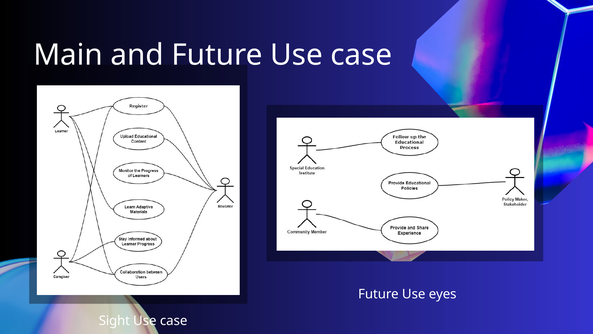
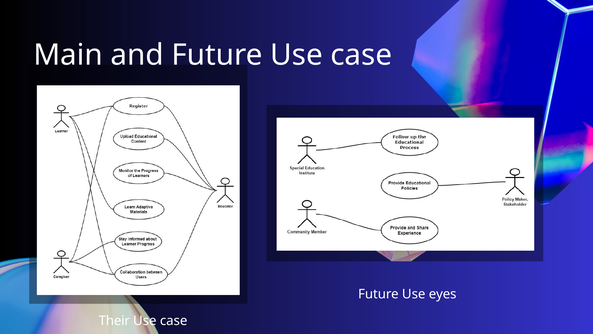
Sight: Sight -> Their (114, 320)
